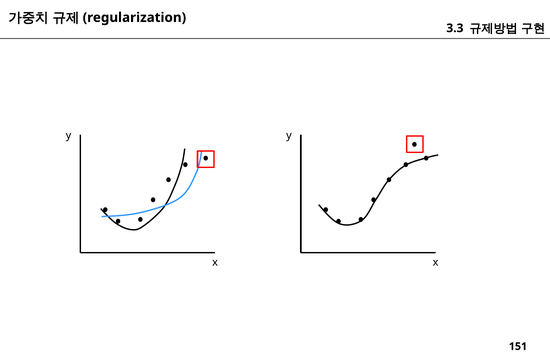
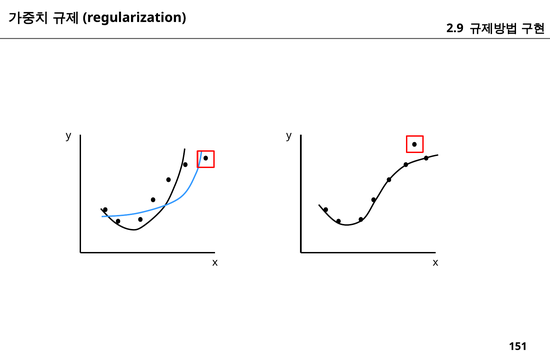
3.3: 3.3 -> 2.9 (455, 28)
